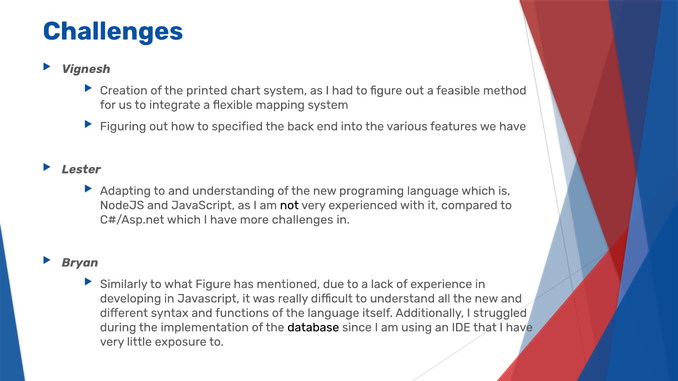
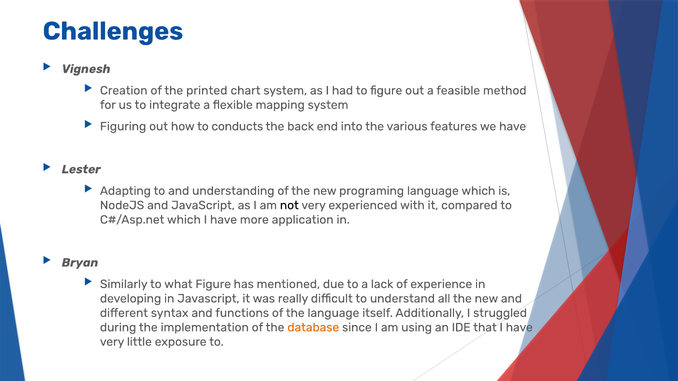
specified: specified -> conducts (237, 127)
more challenges: challenges -> application (303, 220)
database colour: black -> orange (313, 328)
